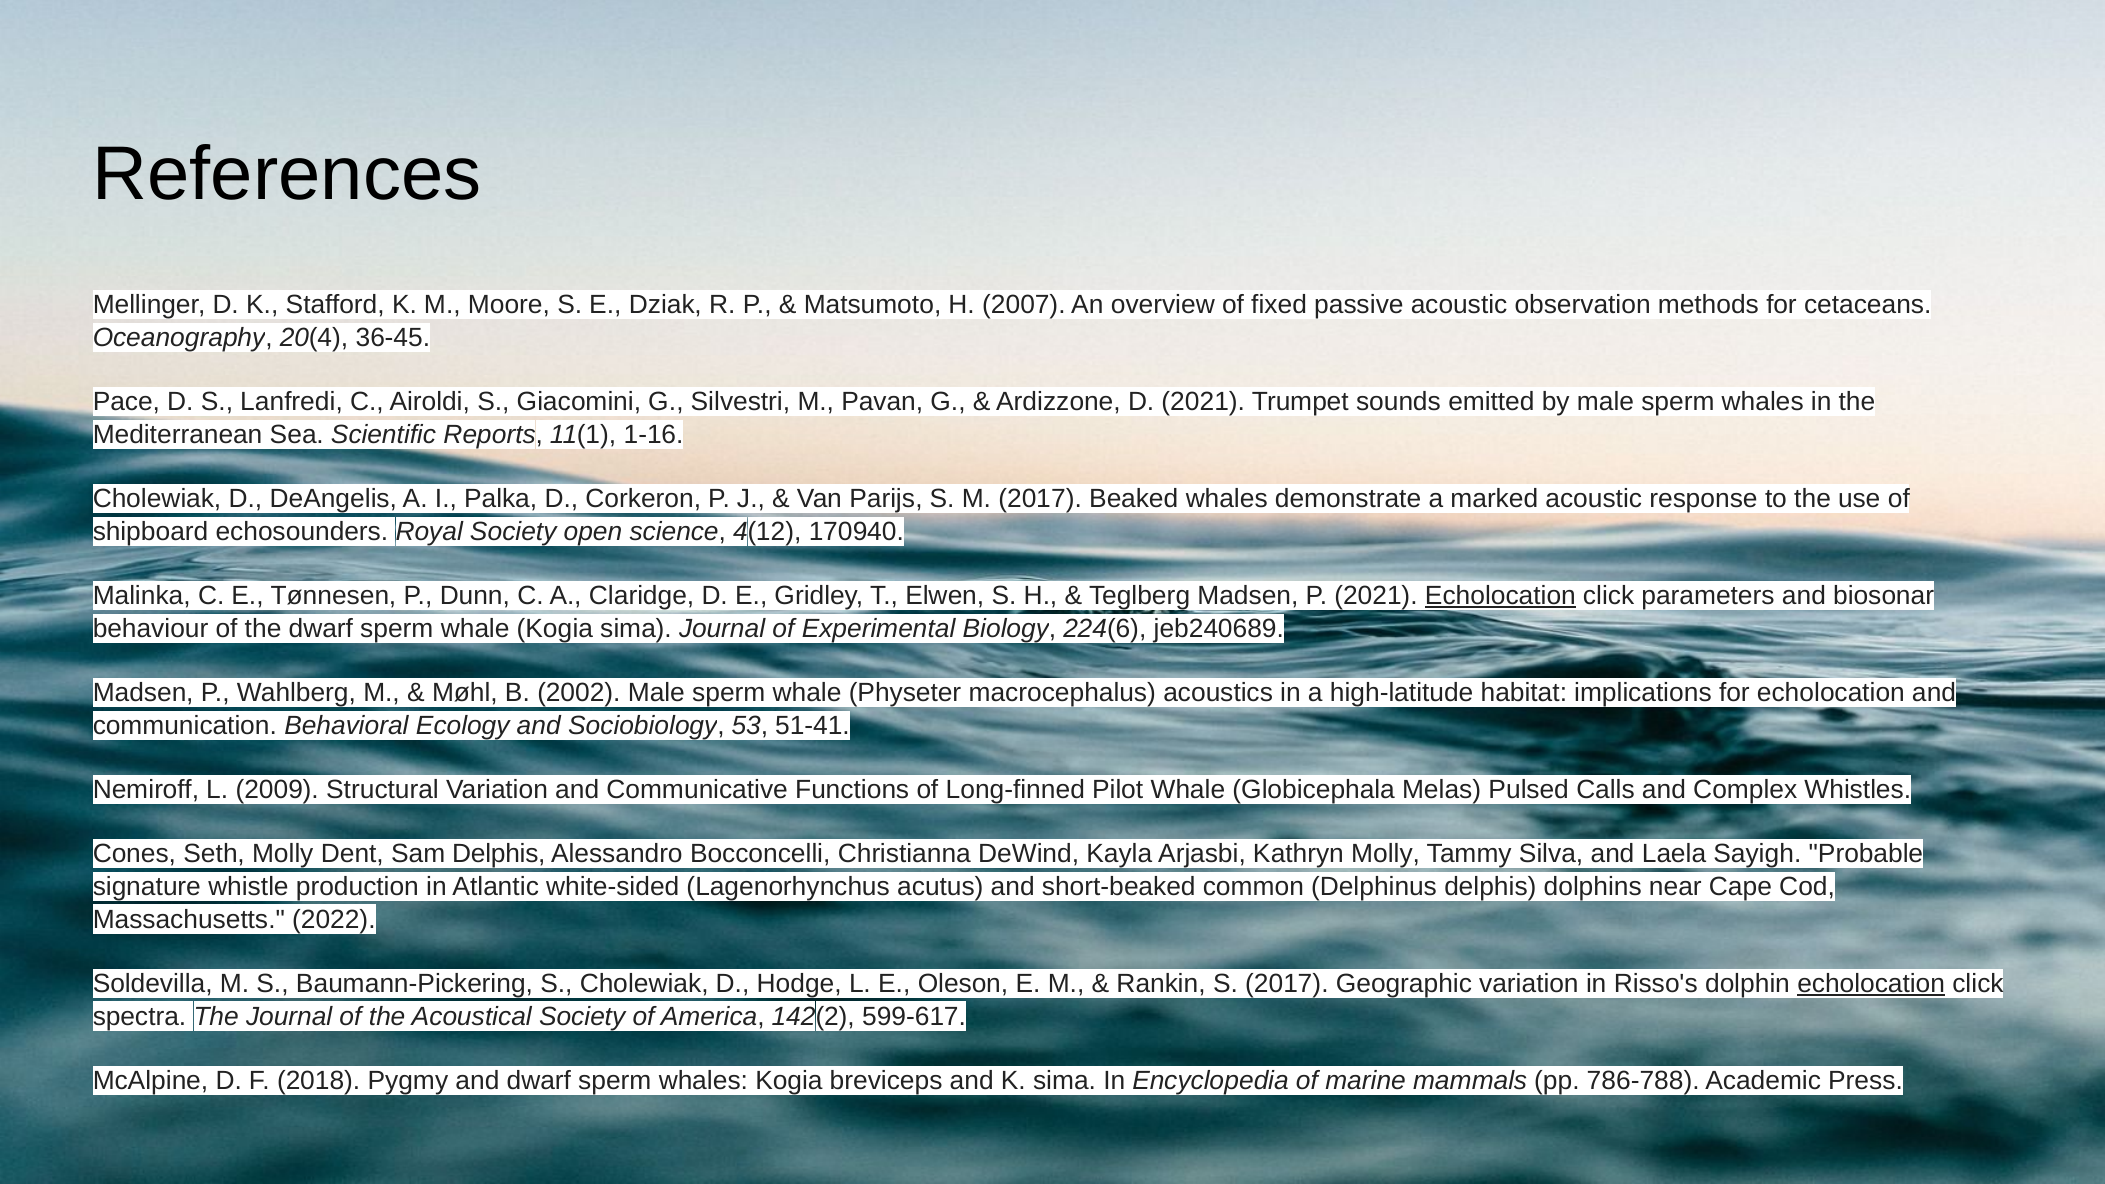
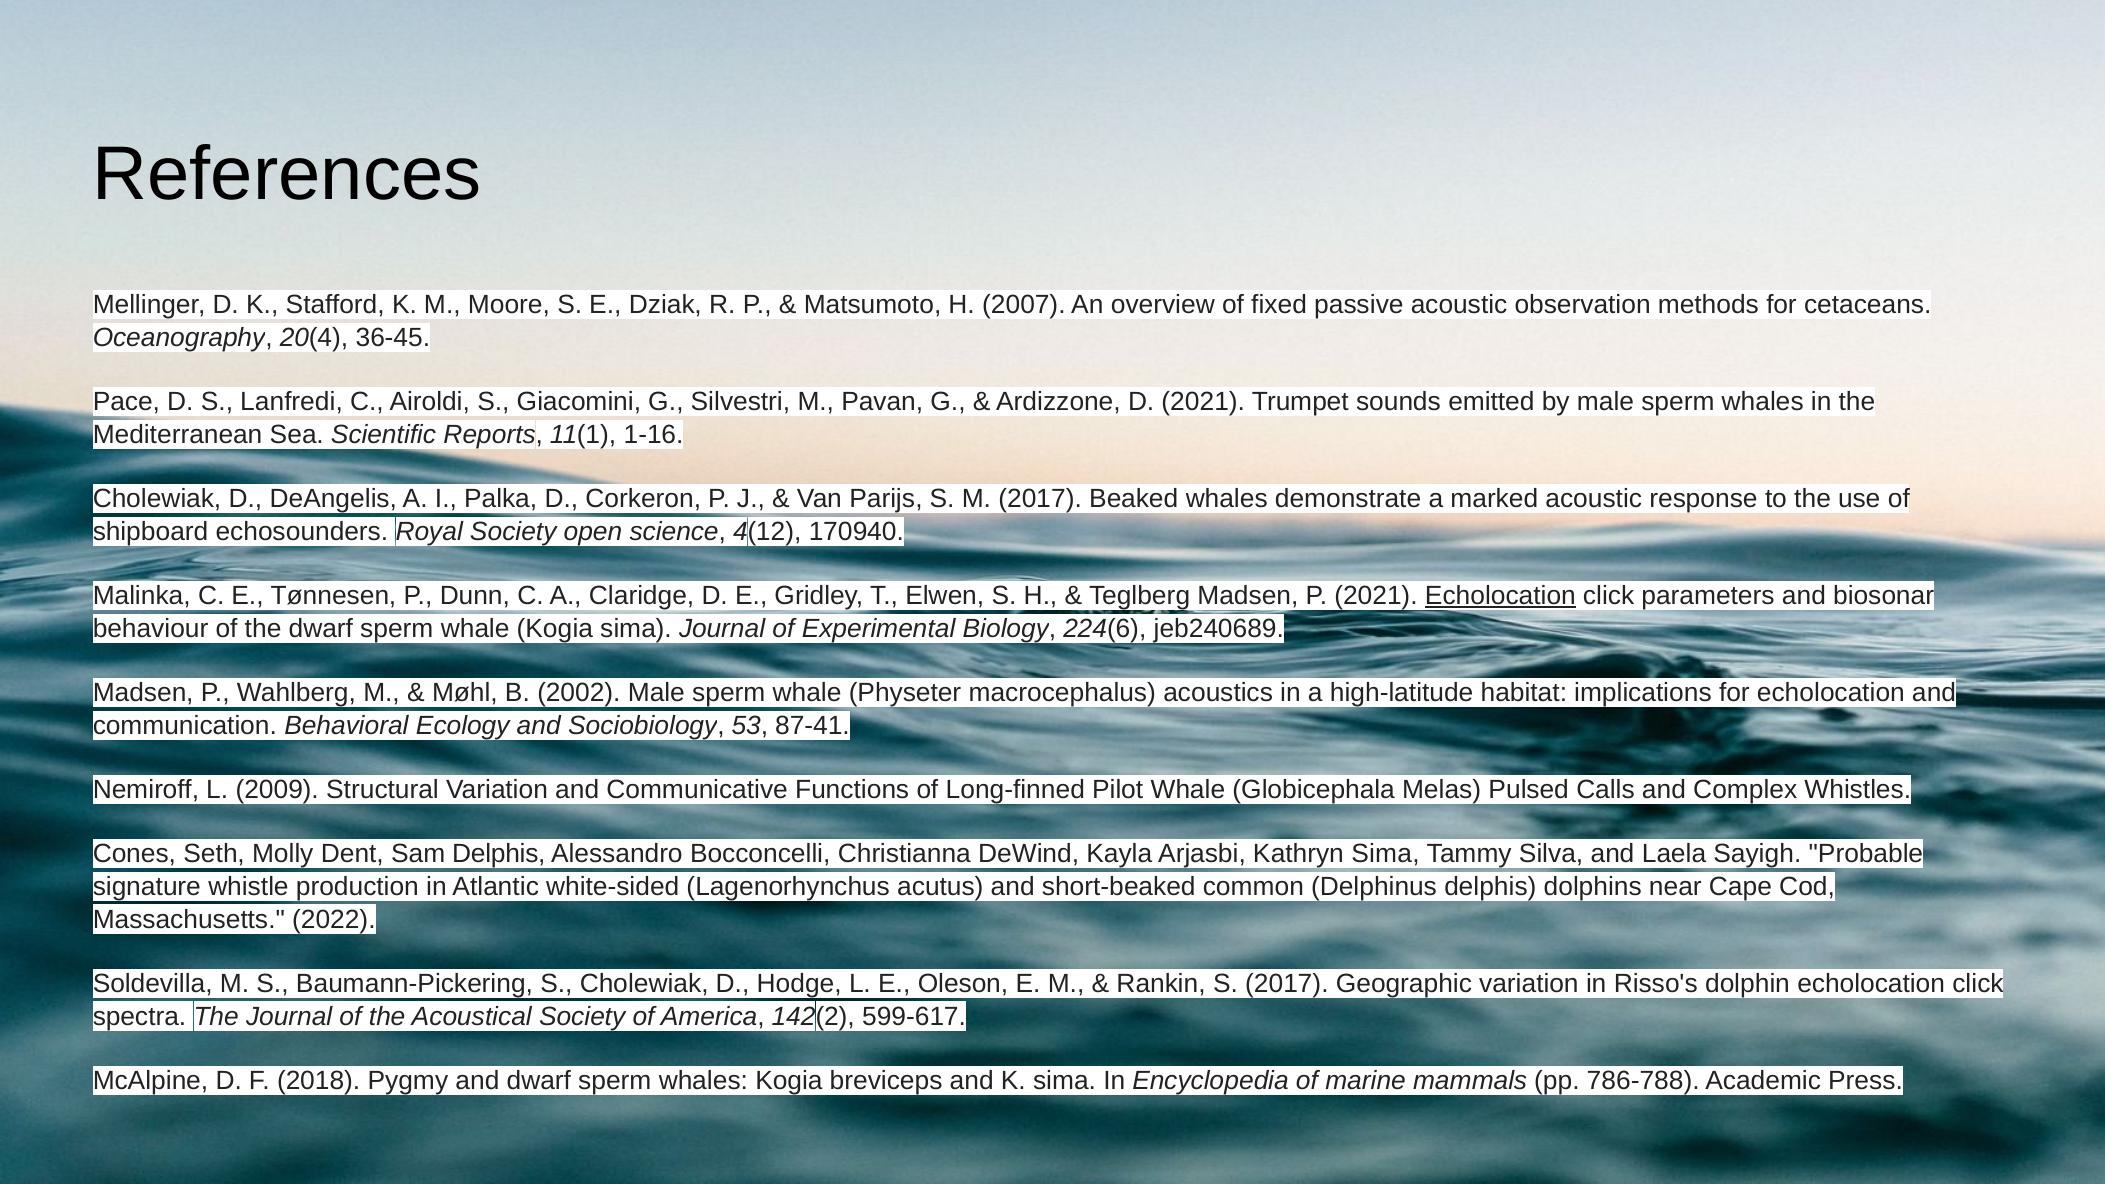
51-41: 51-41 -> 87-41 (812, 726)
Kathryn Molly: Molly -> Sima (1385, 854)
echolocation underline: present -> none (1871, 984)
